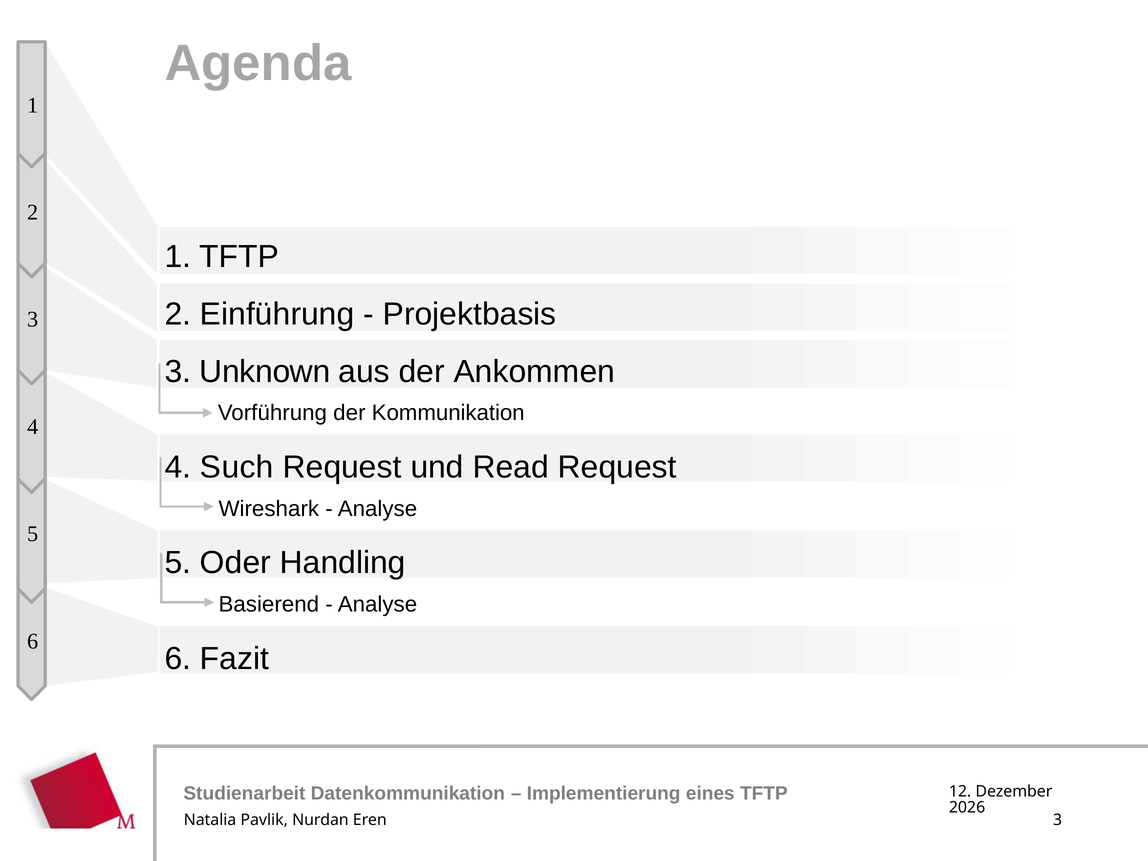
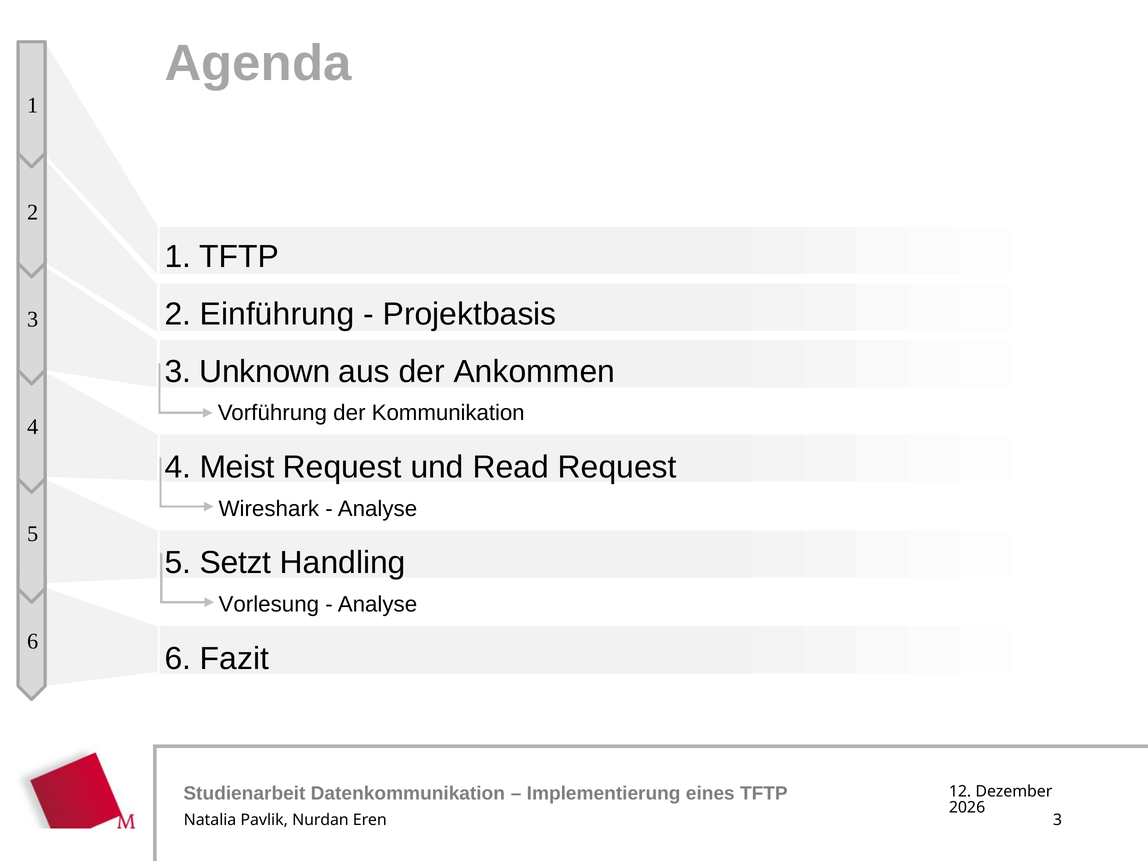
Such: Such -> Meist (237, 467)
Oder: Oder -> Setzt (236, 563)
Basierend: Basierend -> Vorlesung (269, 604)
